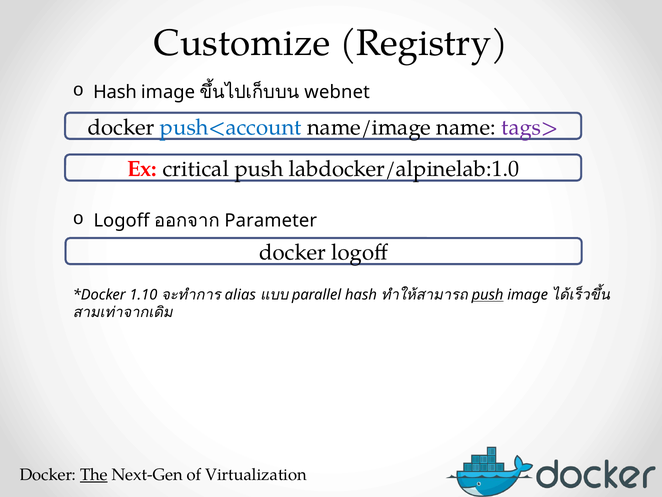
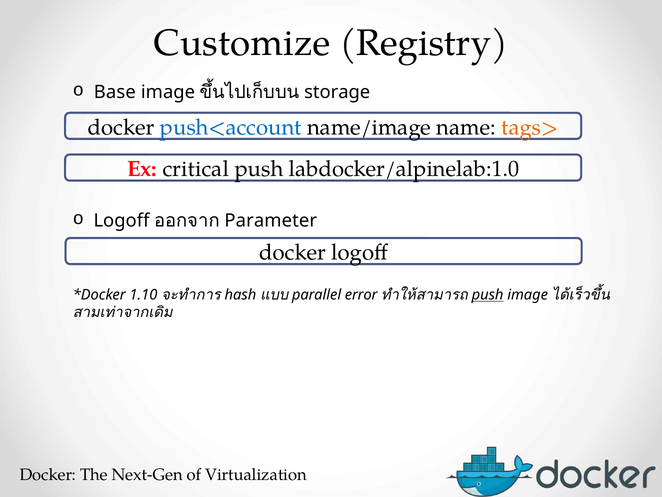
Hash: Hash -> Base (115, 92)
webnet: webnet -> storage (337, 92)
tags> colour: purple -> orange (530, 127)
alias: alias -> hash (240, 295)
parallel hash: hash -> error (361, 295)
The underline: present -> none (94, 475)
